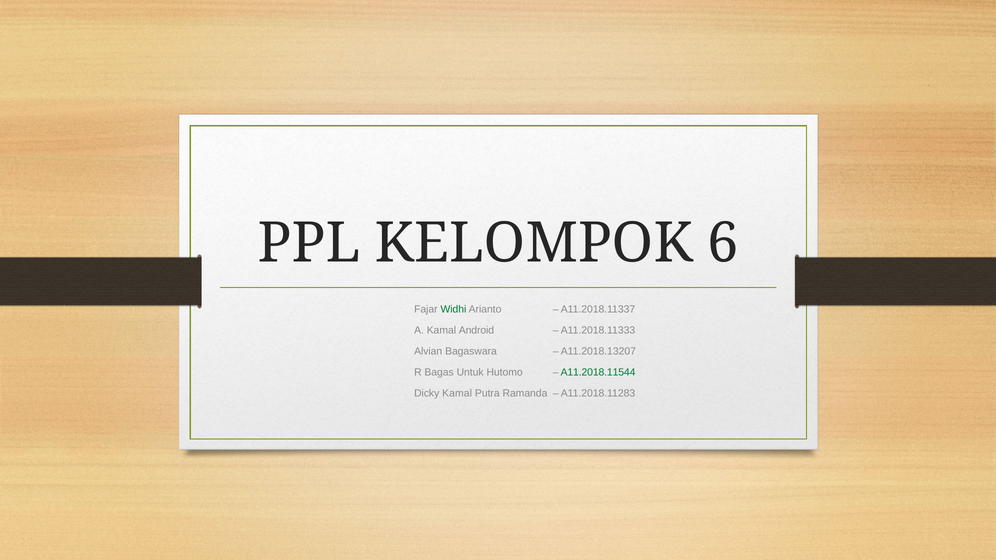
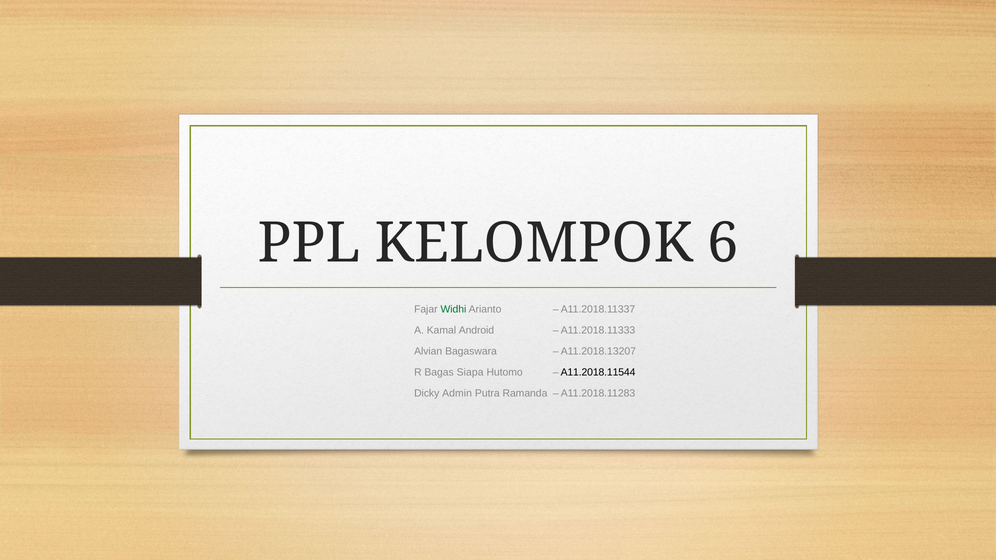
Untuk: Untuk -> Siapa (470, 372)
A11.2018.11544 colour: green -> black (598, 372)
Dicky Kamal: Kamal -> Admin (457, 393)
